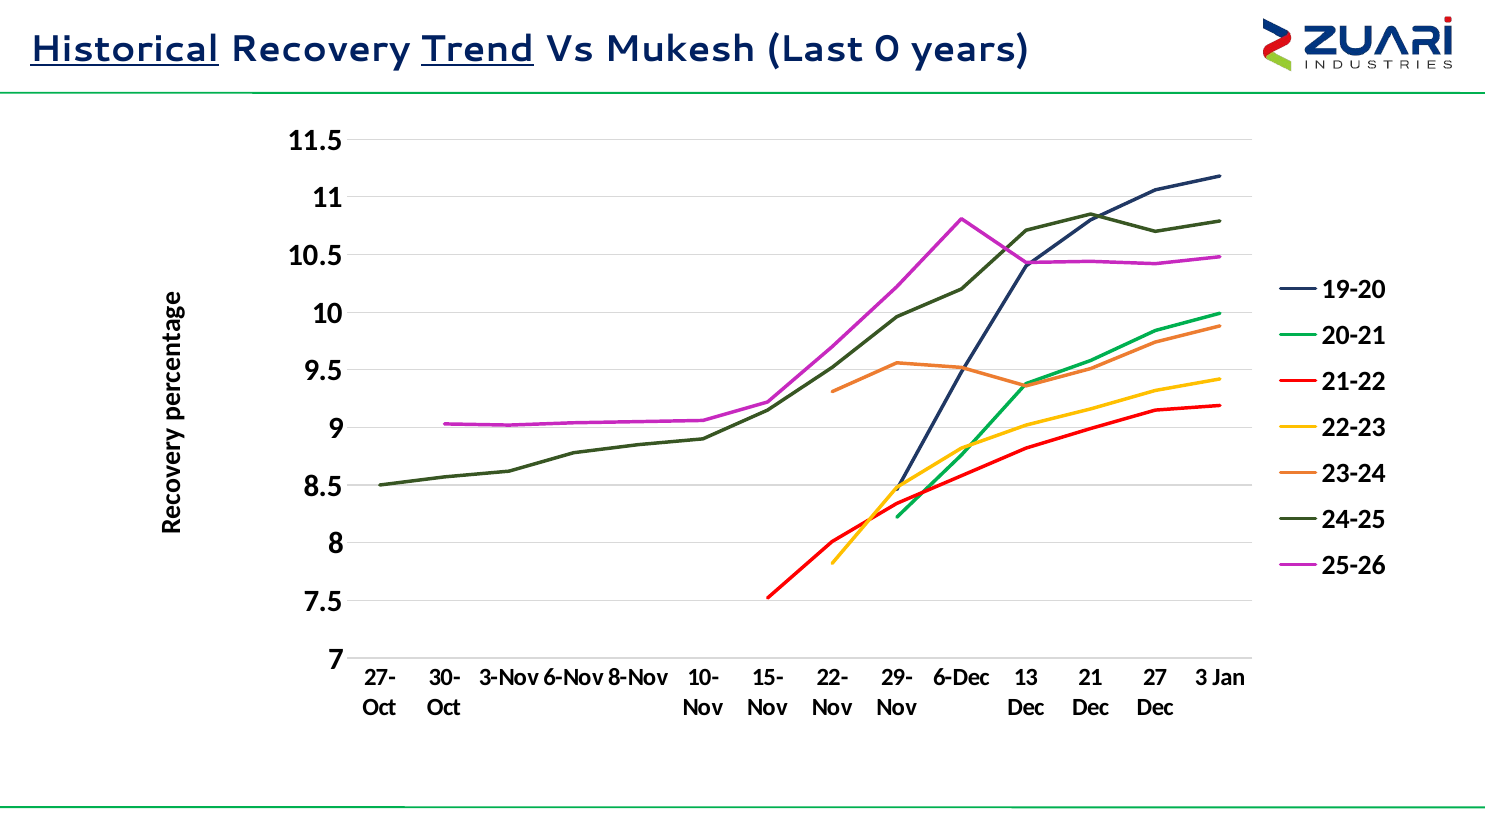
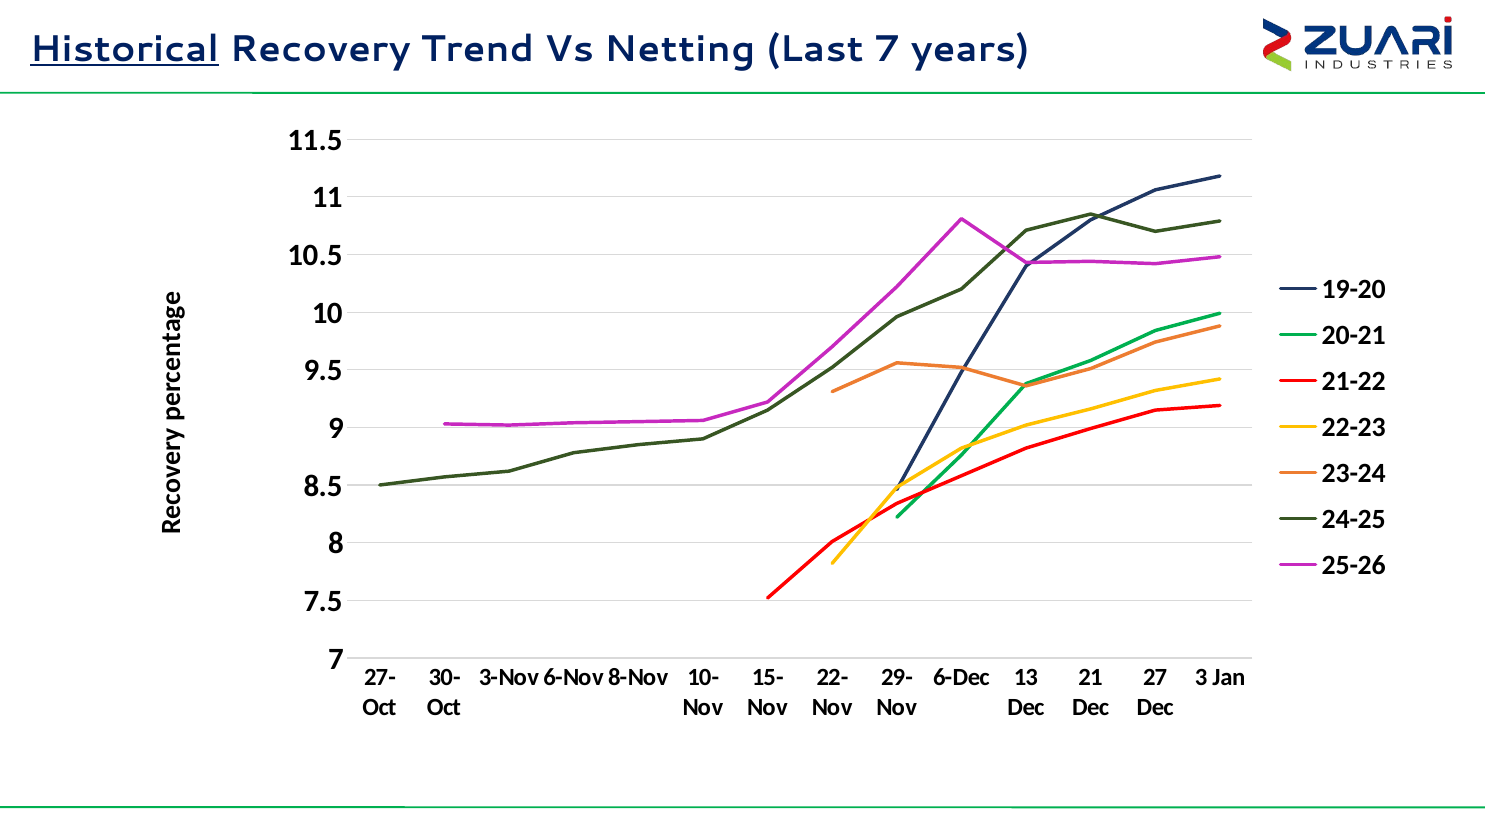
Trend underline: present -> none (477, 49)
Mukesh: Mukesh -> Netting (680, 49)
Last 0: 0 -> 7 (887, 49)
